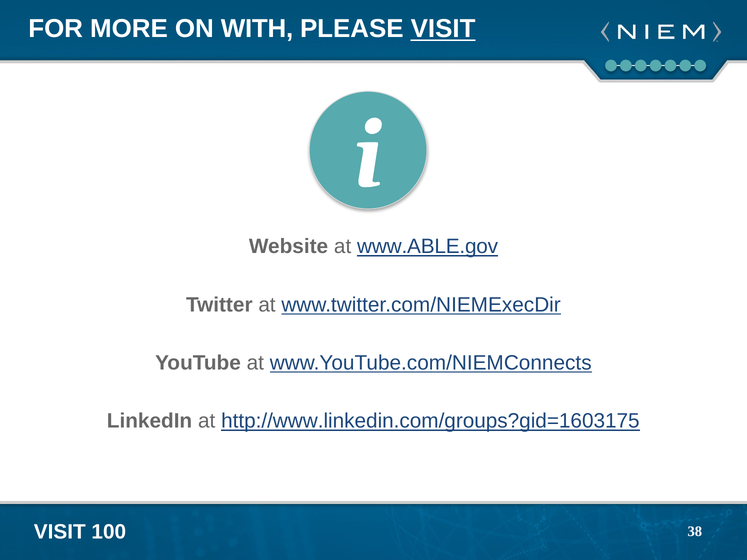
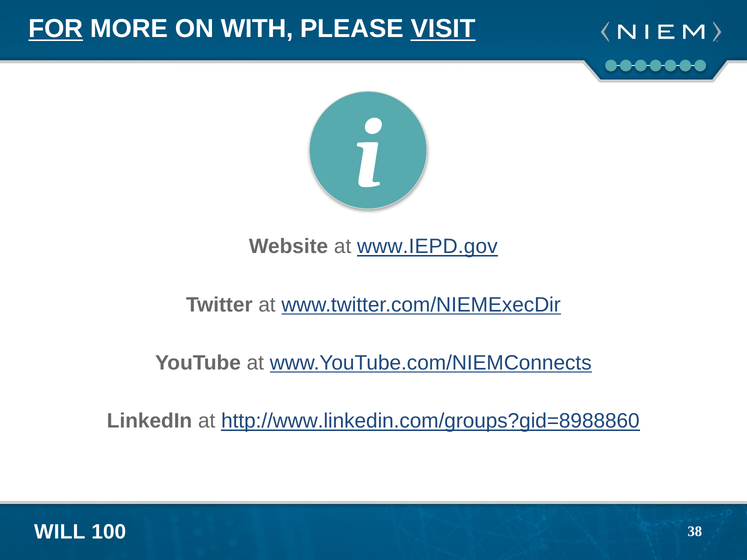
FOR underline: none -> present (56, 29)
www.ABLE.gov: www.ABLE.gov -> www.IEPD.gov (427, 247)
http://www.linkedin.com/groups?gid=1603175: http://www.linkedin.com/groups?gid=1603175 -> http://www.linkedin.com/groups?gid=8988860 (430, 421)
VISIT: VISIT -> WILL (60, 532)
